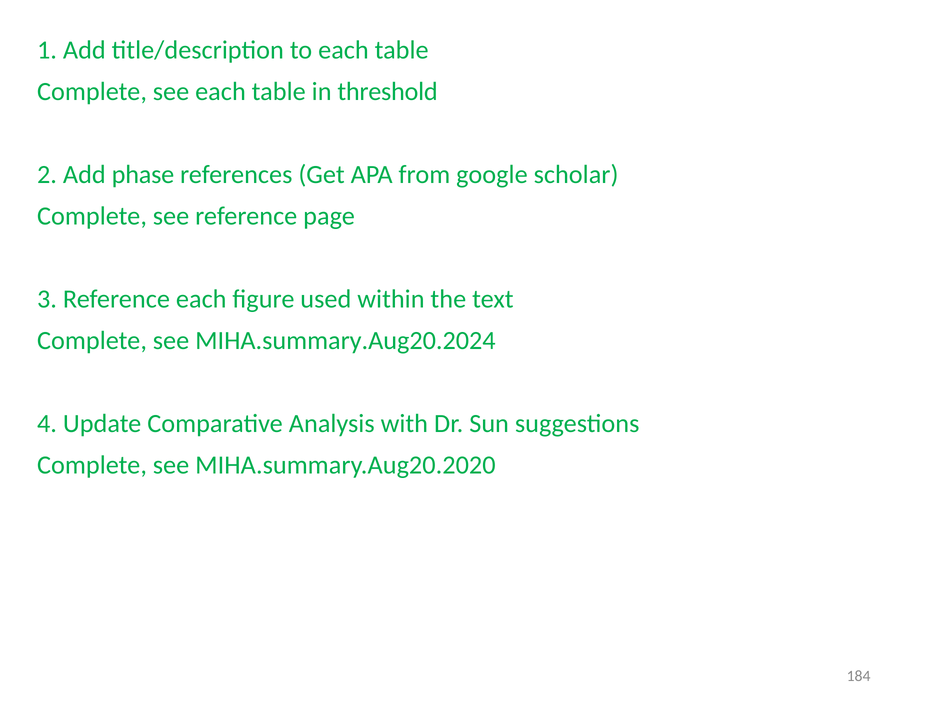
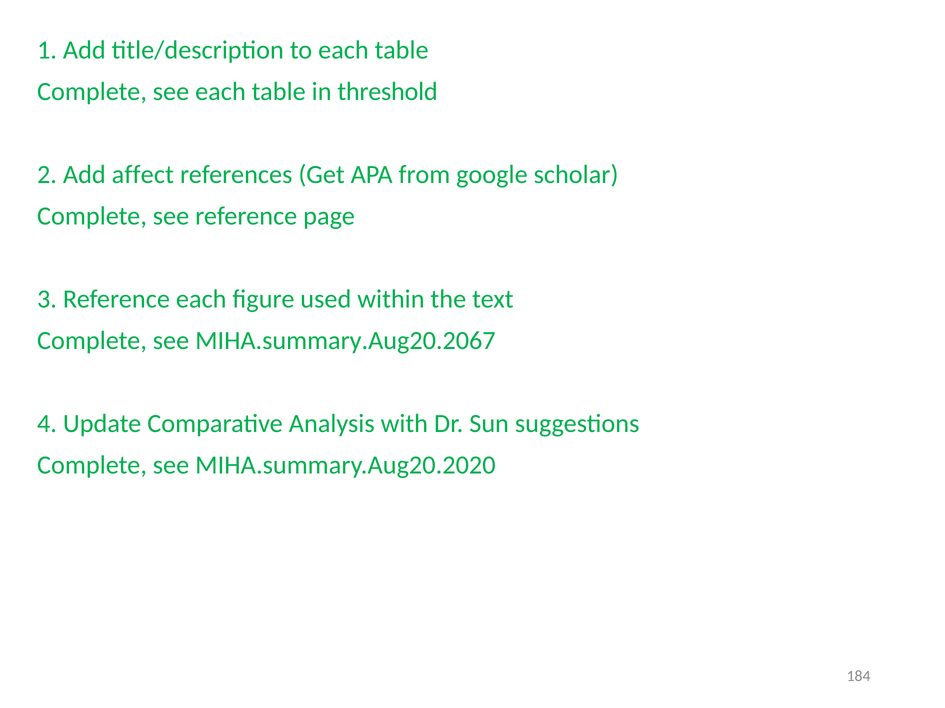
phase: phase -> affect (143, 175)
MIHA.summary.Aug20.2024: MIHA.summary.Aug20.2024 -> MIHA.summary.Aug20.2067 (345, 341)
